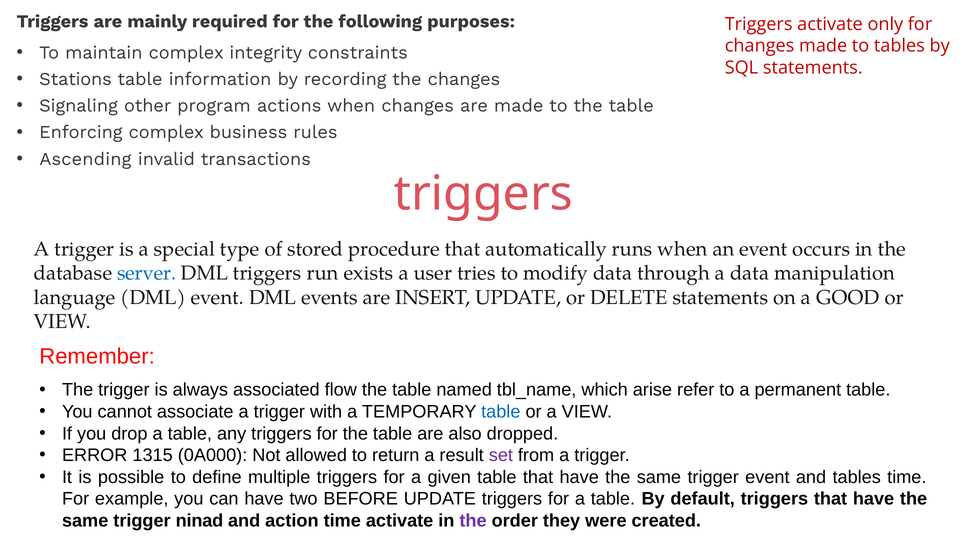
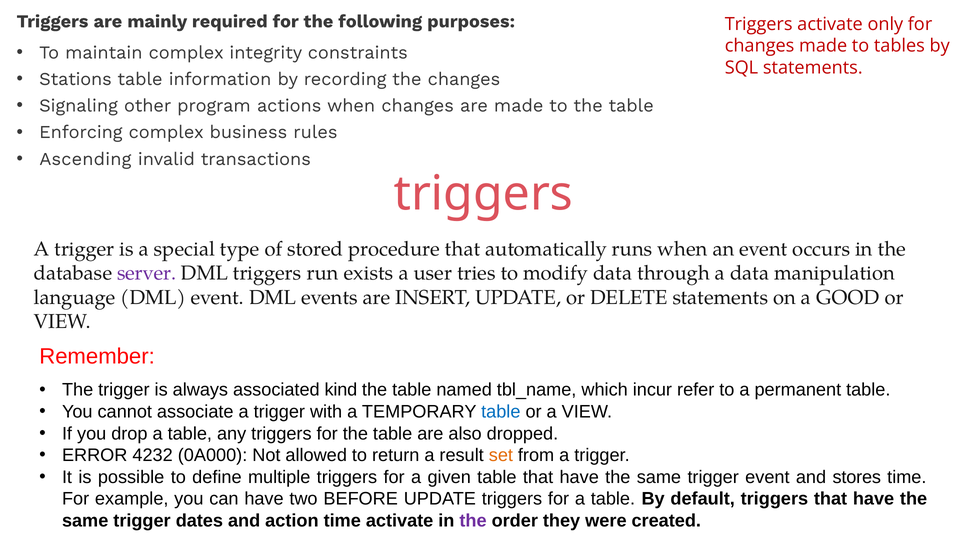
server colour: blue -> purple (147, 273)
flow: flow -> kind (341, 390)
arise: arise -> incur (652, 390)
1315: 1315 -> 4232 (153, 455)
set colour: purple -> orange (501, 455)
and tables: tables -> stores (857, 477)
ninad: ninad -> dates (199, 521)
